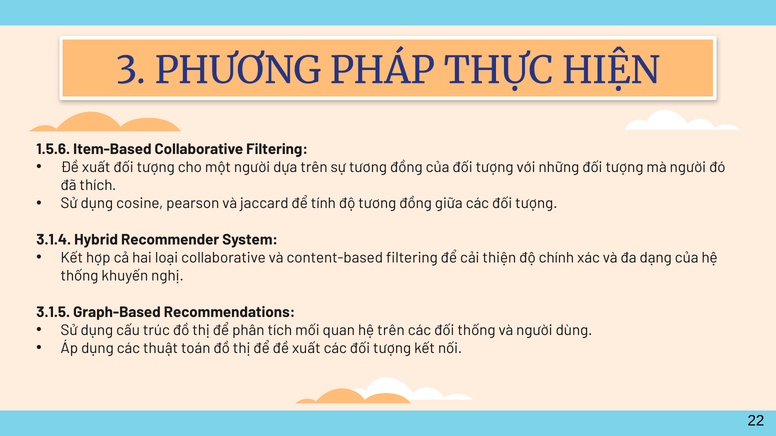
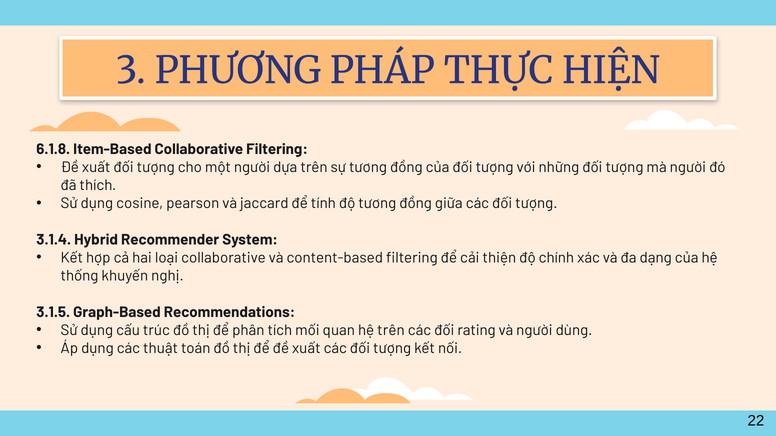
1.5.6: 1.5.6 -> 6.1.8 (53, 149)
đối thống: thống -> rating (477, 331)
